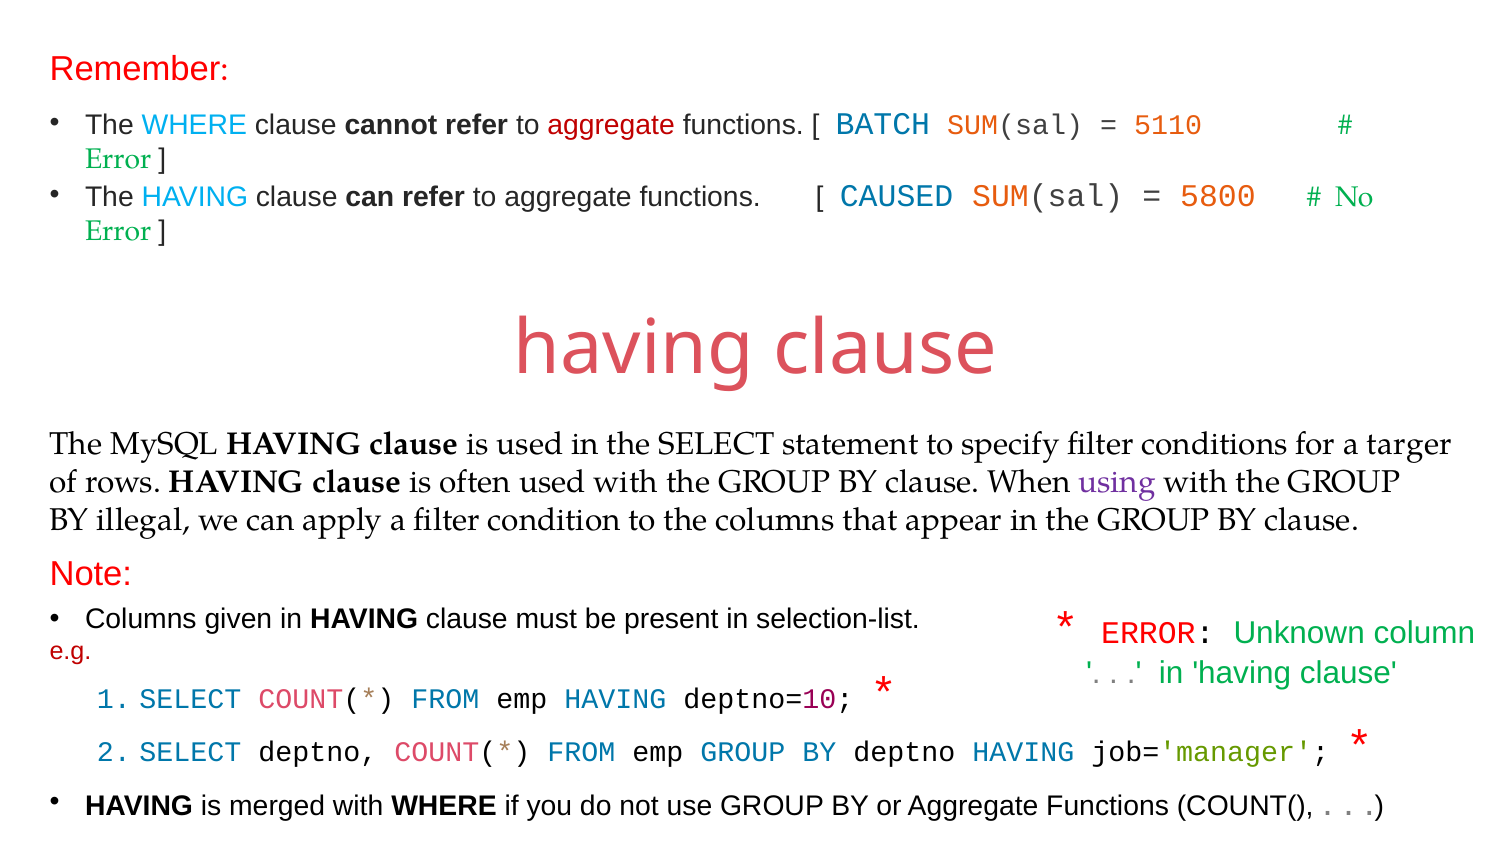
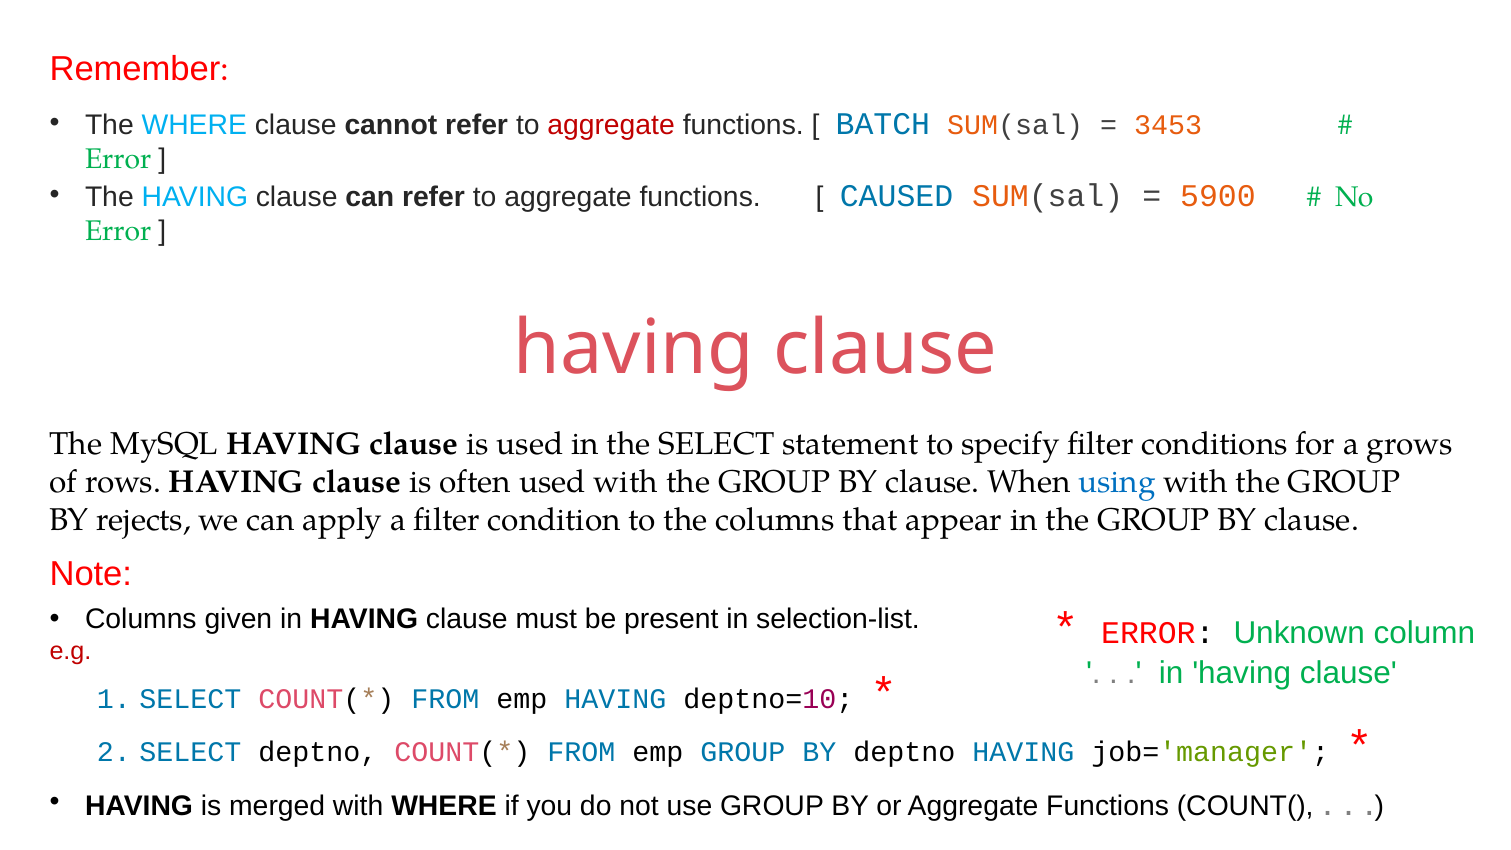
5110: 5110 -> 3453 (1168, 125)
5800: 5800 -> 5900 (1218, 196)
targer: targer -> grows (1410, 444)
using colour: purple -> blue (1117, 482)
illegal: illegal -> rejects (144, 520)
